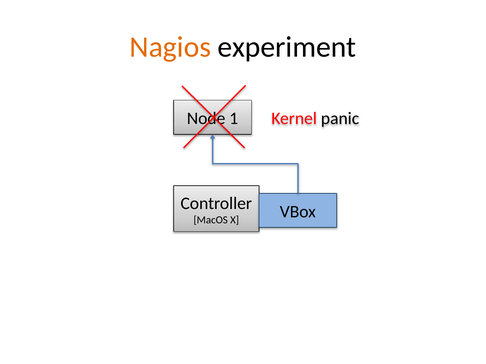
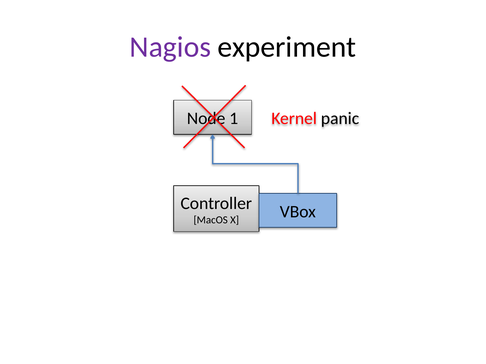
Nagios colour: orange -> purple (170, 47)
